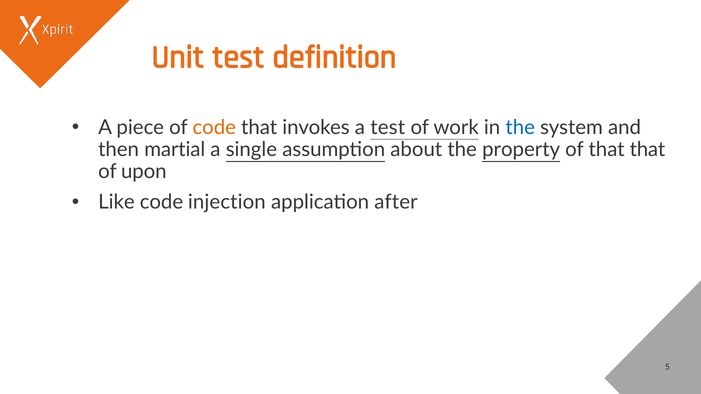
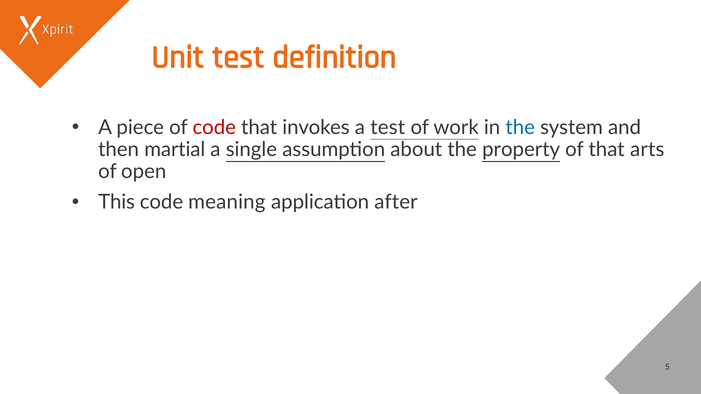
code colour: orange -> red (214, 127)
that that: that -> arts (647, 149)
upon: upon -> open (144, 172)
Like: Like -> This (117, 202)
injection: injection -> meaning (227, 202)
